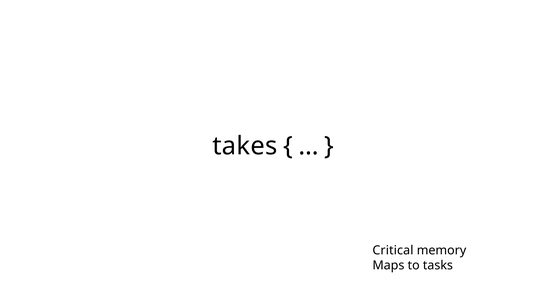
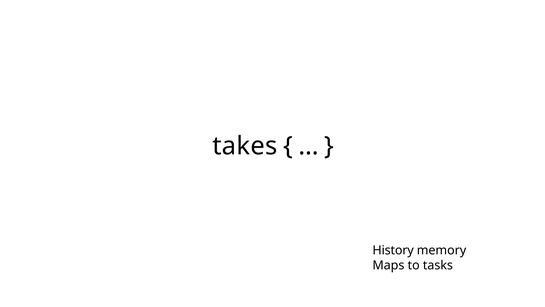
Critical: Critical -> History (393, 250)
